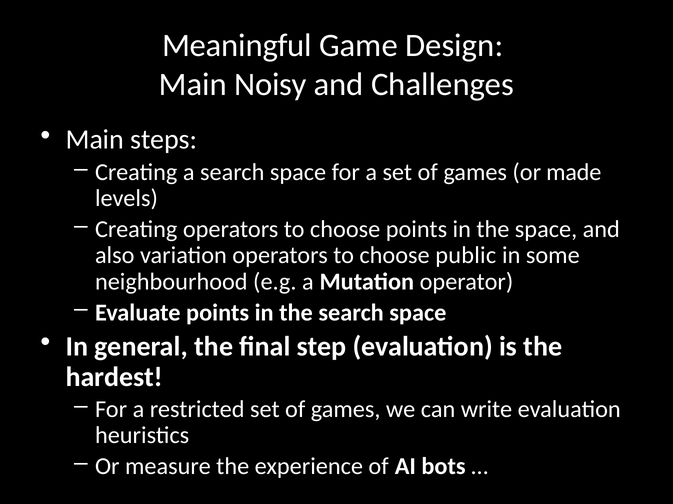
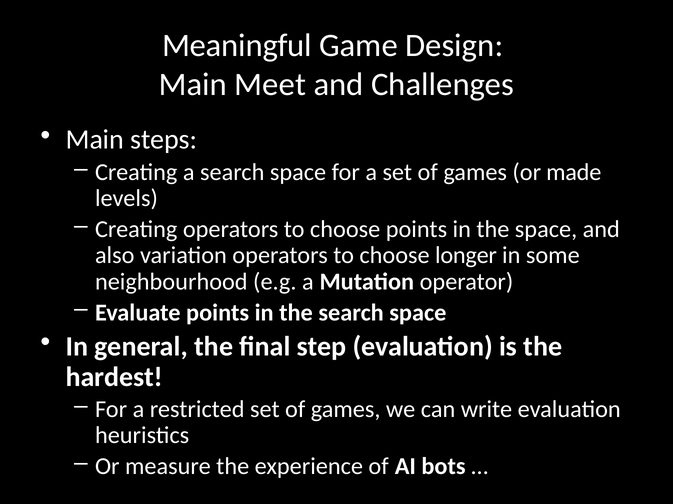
Noisy: Noisy -> Meet (270, 85)
public: public -> longer (466, 256)
